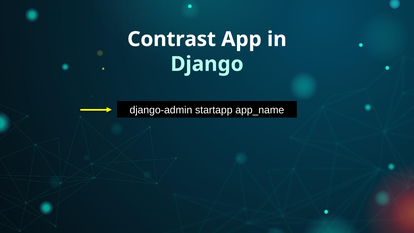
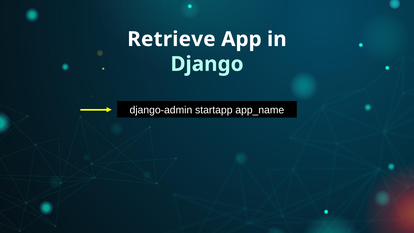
Contrast: Contrast -> Retrieve (171, 39)
